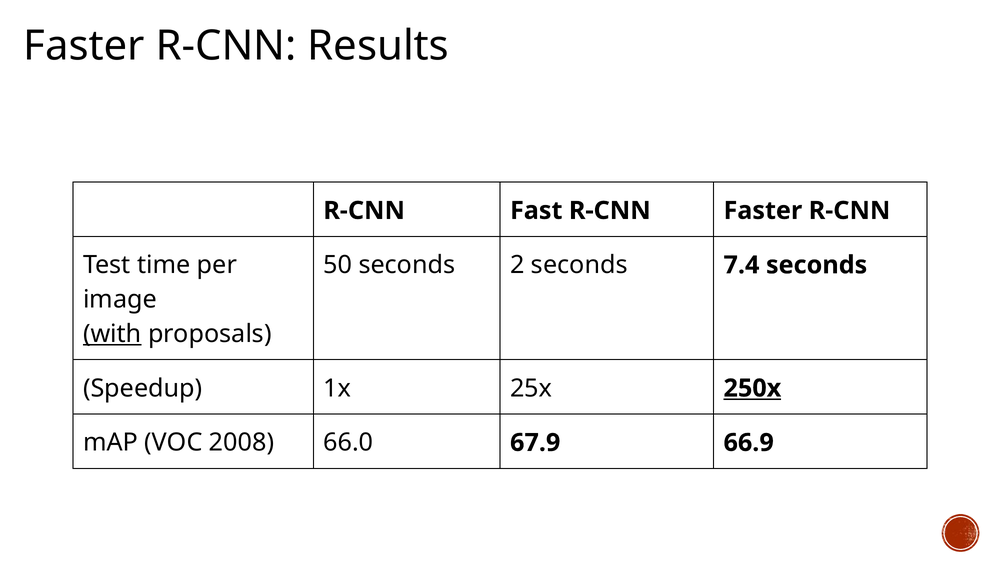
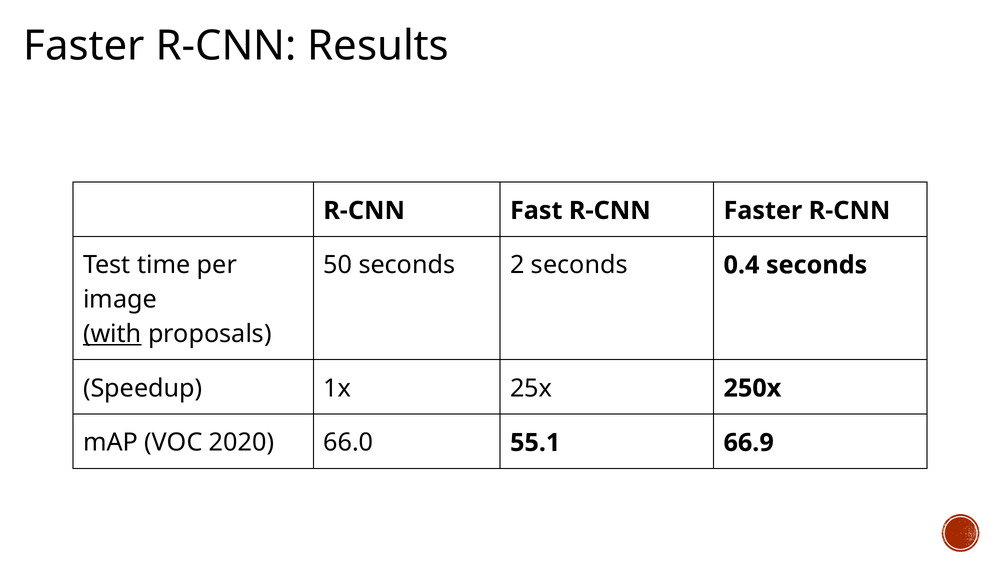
7.4: 7.4 -> 0.4 (741, 265)
250x underline: present -> none (752, 389)
2008: 2008 -> 2020 (242, 443)
67.9: 67.9 -> 55.1 (535, 443)
